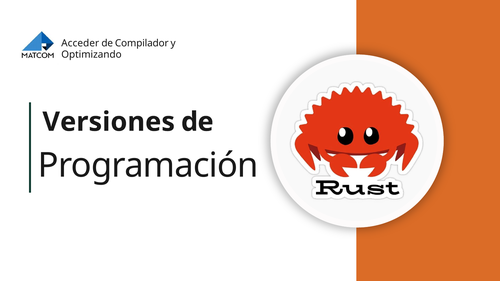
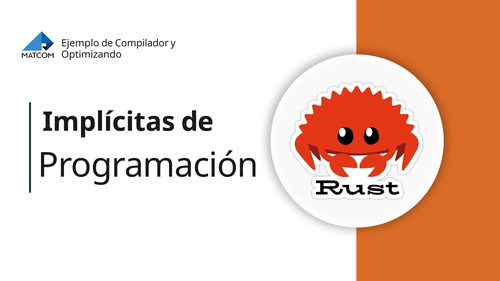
Acceder: Acceder -> Ejemplo (80, 43)
Versiones: Versiones -> Implícitas (109, 122)
